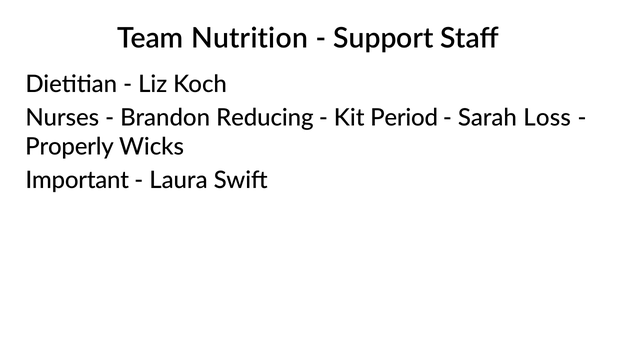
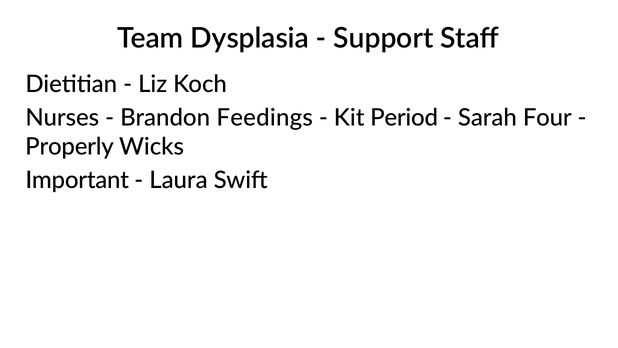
Nutrition: Nutrition -> Dysplasia (250, 38)
Reducing: Reducing -> Feedings (265, 118)
Loss: Loss -> Four (547, 118)
